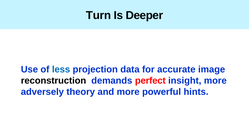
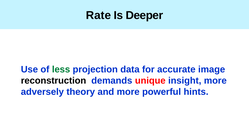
Turn: Turn -> Rate (98, 15)
less colour: blue -> green (61, 70)
perfect: perfect -> unique (150, 81)
